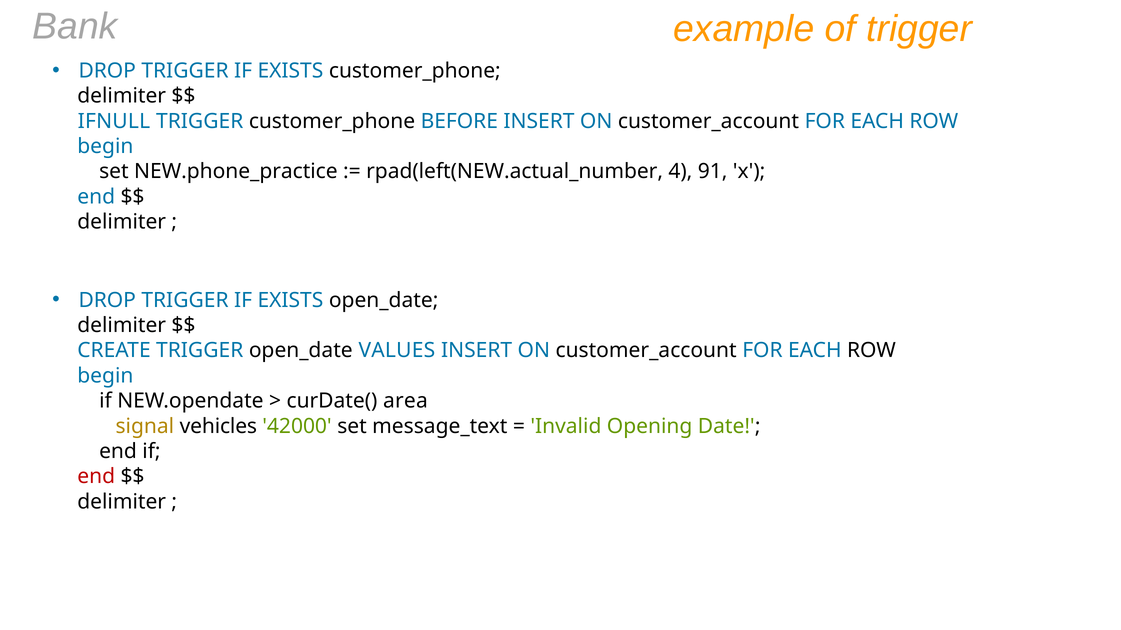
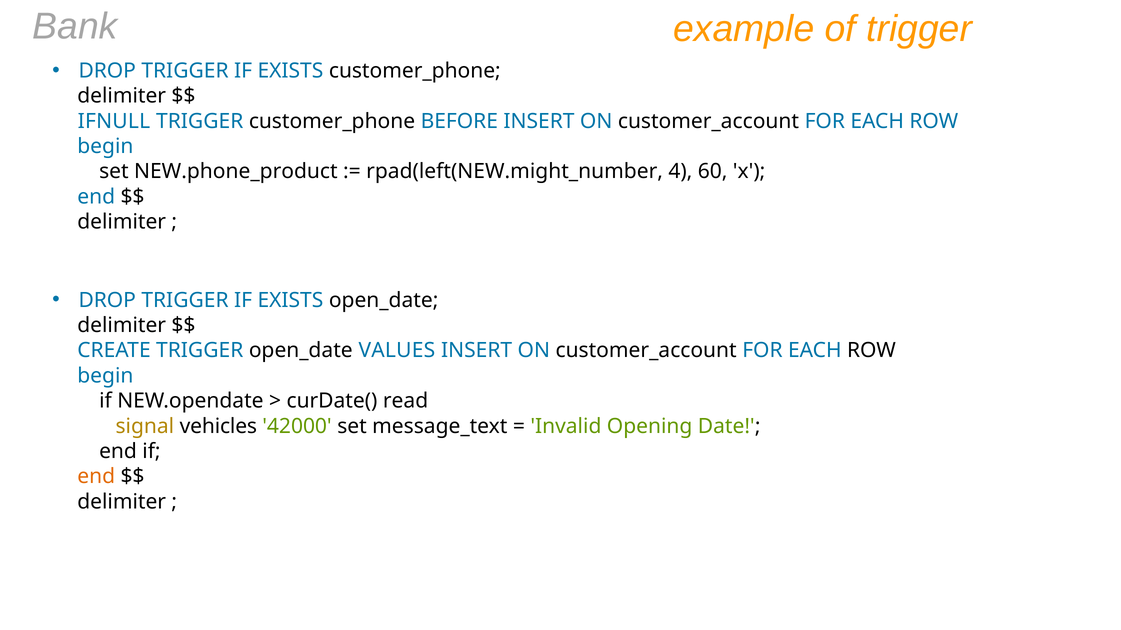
NEW.phone_practice: NEW.phone_practice -> NEW.phone_product (236, 172)
rpad(left(NEW.actual_number: rpad(left(NEW.actual_number -> rpad(left(NEW.might_number (515, 172)
91: 91 -> 60 (713, 172)
area: area -> read (406, 401)
end colour: red -> orange (96, 477)
